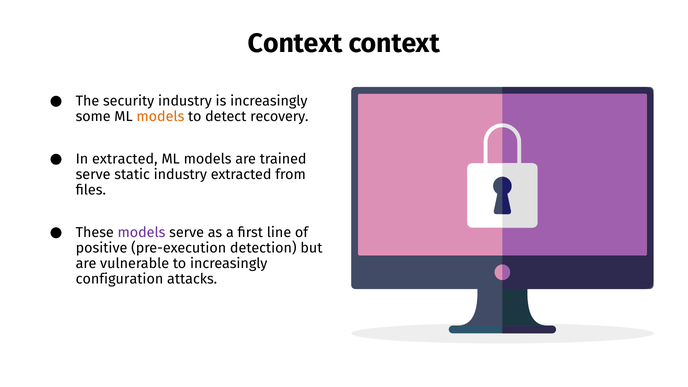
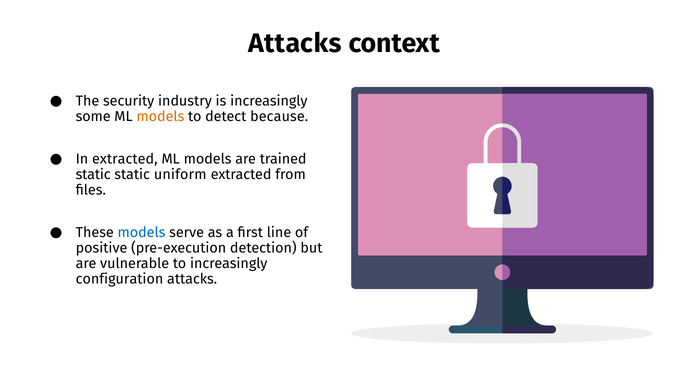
Context: Context -> Attacks (295, 43)
recovery: recovery -> because (279, 117)
serve: serve -> static (93, 175)
static industry: industry -> uniform (180, 175)
models colour: purple -> blue (141, 233)
